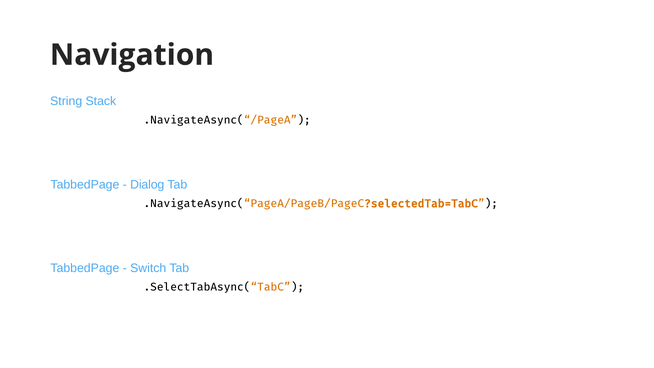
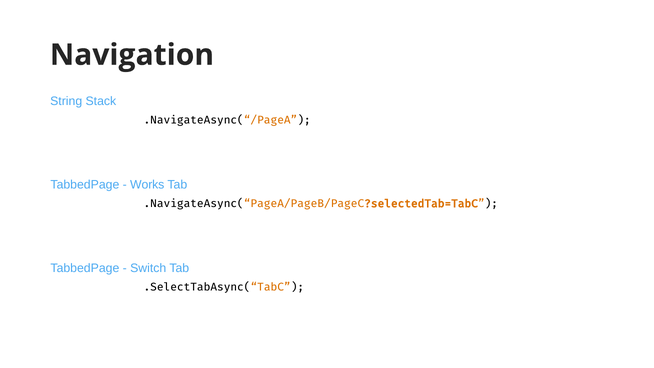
Dialog: Dialog -> Works (147, 185)
